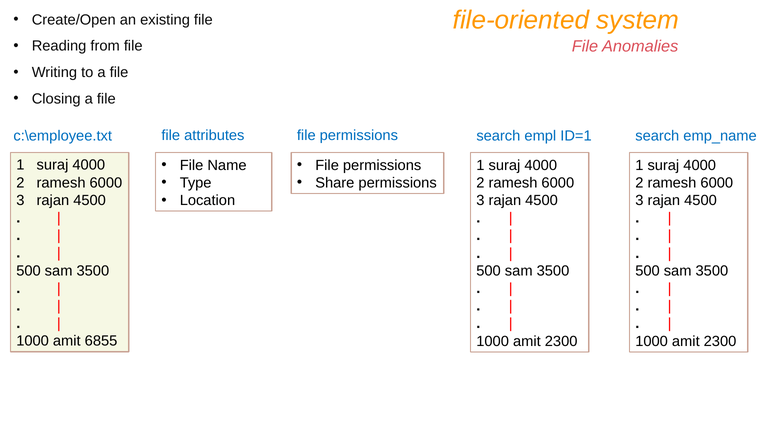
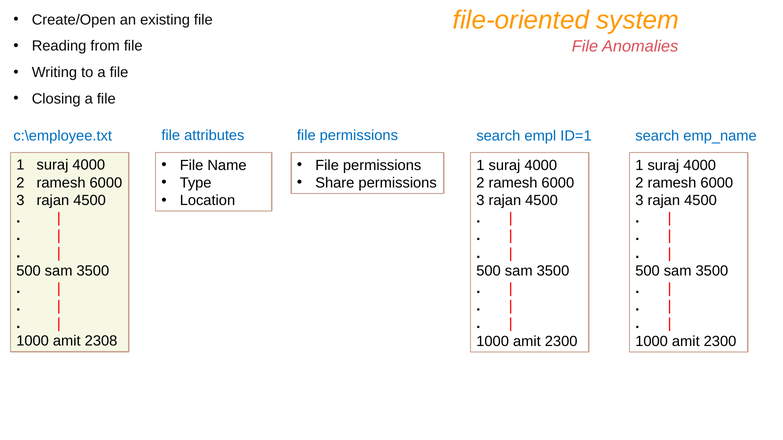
6855: 6855 -> 2308 (101, 341)
